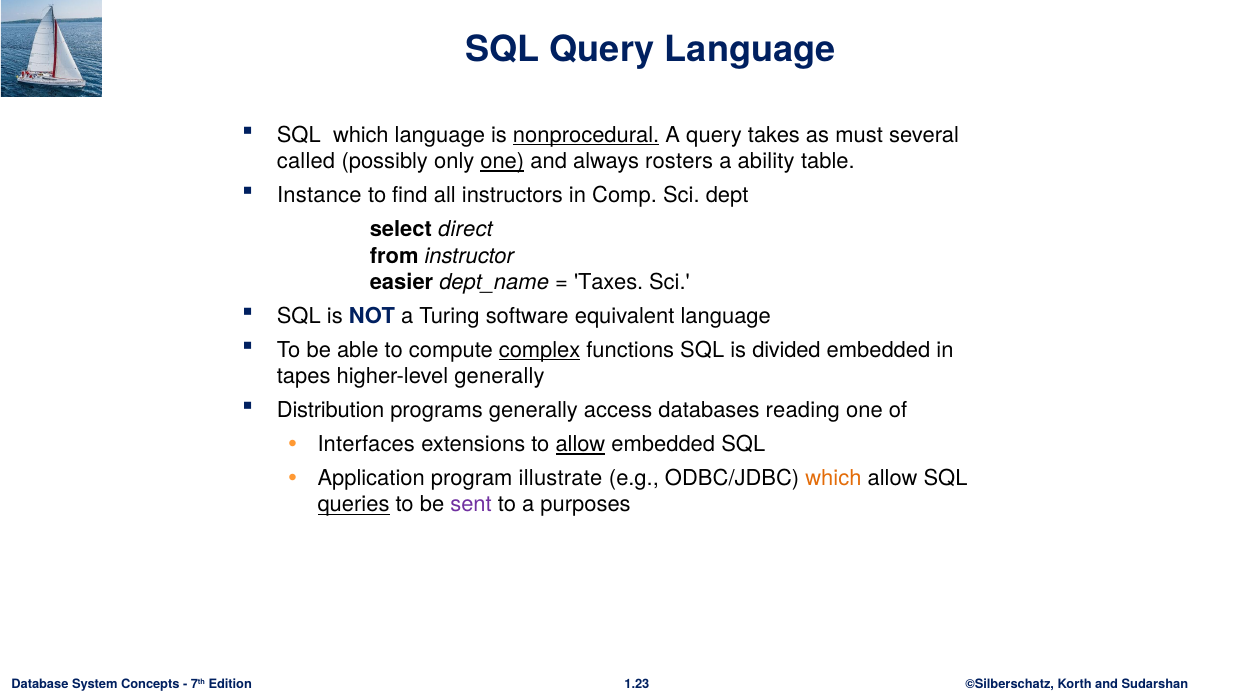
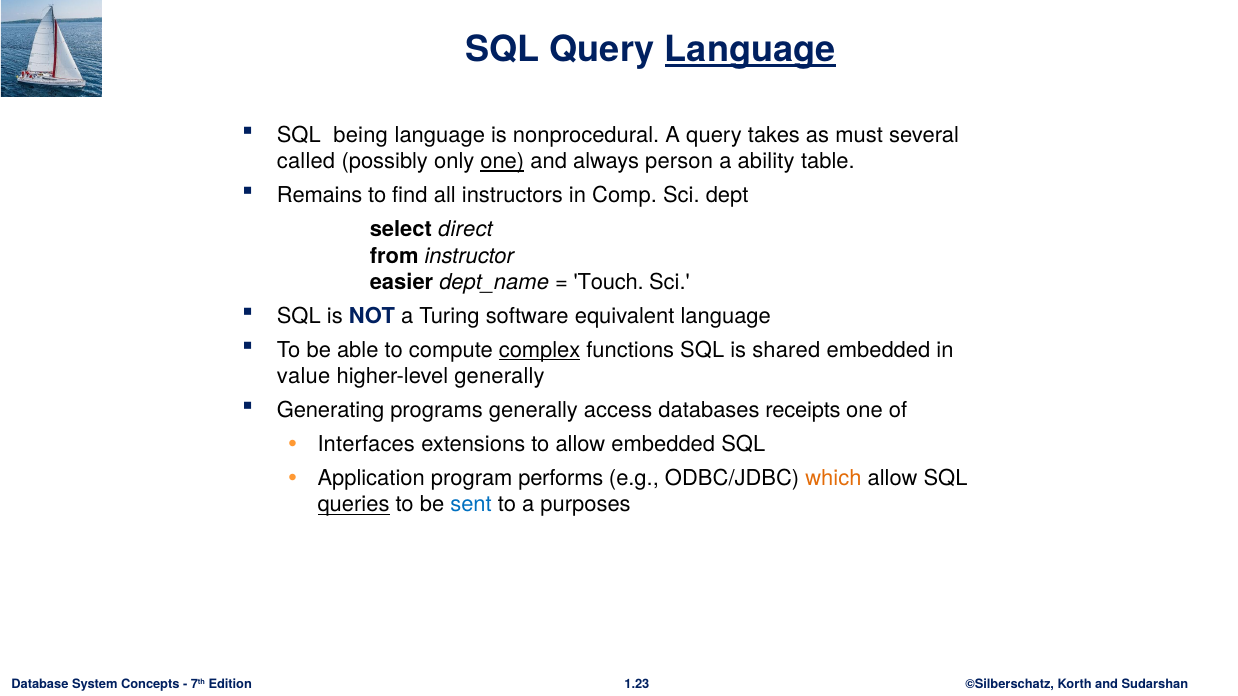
Language underline: none -> present (750, 50)
SQL which: which -> being (361, 135)
nonprocedural underline: present -> none (586, 135)
rosters: rosters -> person (679, 162)
Instance: Instance -> Remains (320, 196)
Taxes: Taxes -> Touch (609, 282)
divided: divided -> shared (786, 350)
tapes: tapes -> value (304, 377)
Distribution: Distribution -> Generating (331, 411)
reading: reading -> receipts (803, 411)
allow underline: present -> none (580, 445)
illustrate: illustrate -> performs (561, 479)
sent colour: purple -> blue (471, 505)
